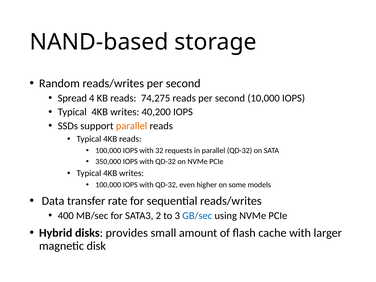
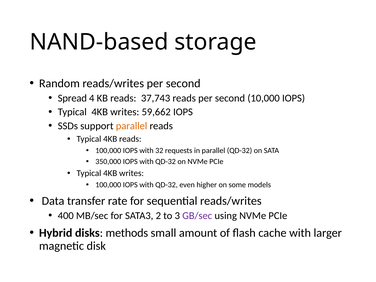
74,275: 74,275 -> 37,743 (156, 98)
40,200: 40,200 -> 59,662 (156, 112)
GB/sec colour: blue -> purple (197, 216)
provides: provides -> methods (127, 233)
